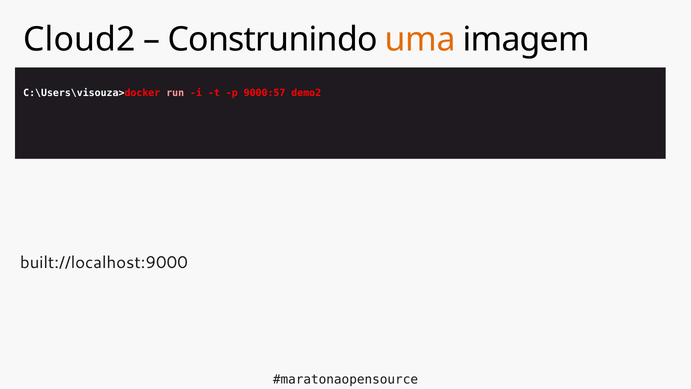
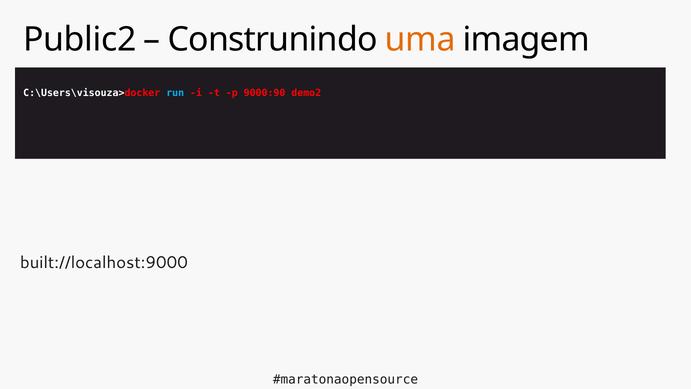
Cloud2: Cloud2 -> Public2 (80, 40)
run colour: pink -> light blue (175, 93)
9000:57: 9000:57 -> 9000:90 (265, 93)
